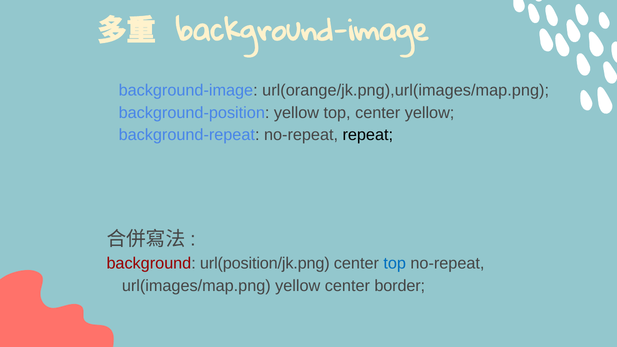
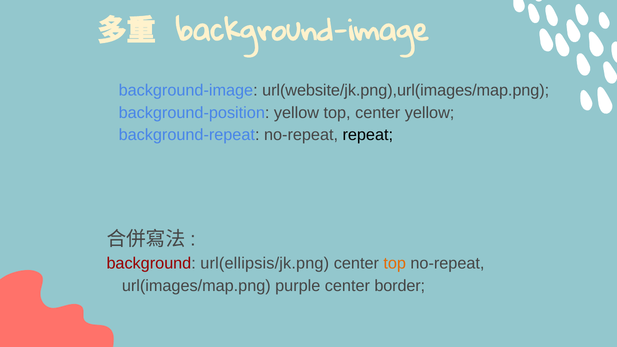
url(orange/jk.png),url(images/map.png: url(orange/jk.png),url(images/map.png -> url(website/jk.png),url(images/map.png (406, 90)
url(position/jk.png: url(position/jk.png -> url(ellipsis/jk.png (265, 263)
top colour: blue -> orange (395, 263)
url(images/map.png yellow: yellow -> purple (298, 286)
